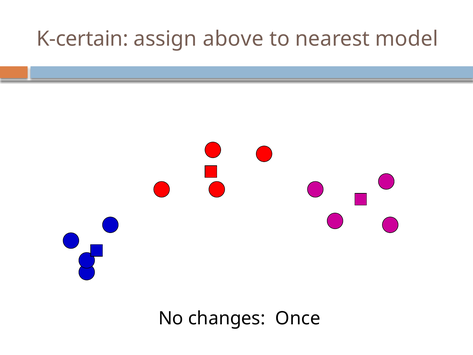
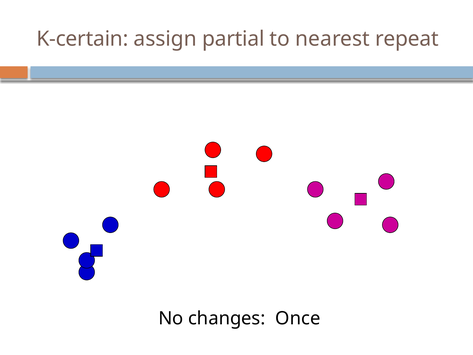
above: above -> partial (233, 39)
model: model -> repeat (407, 39)
